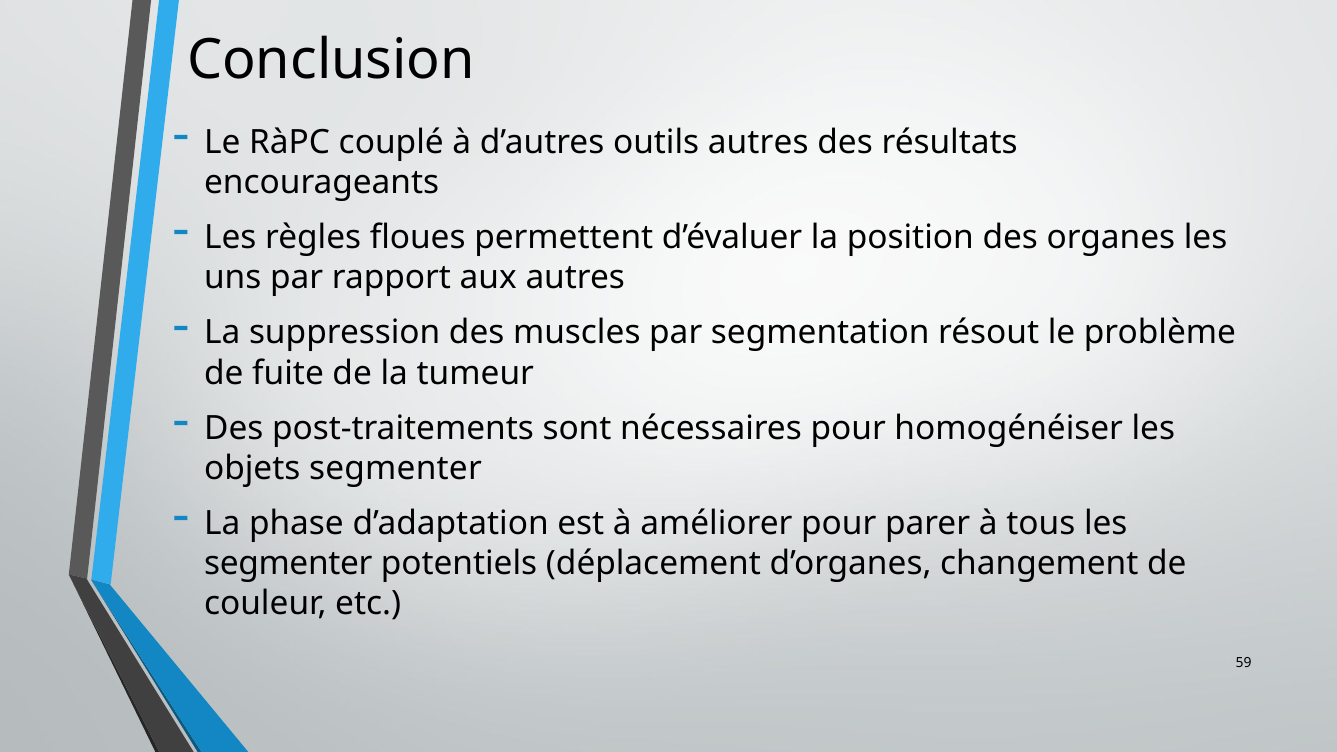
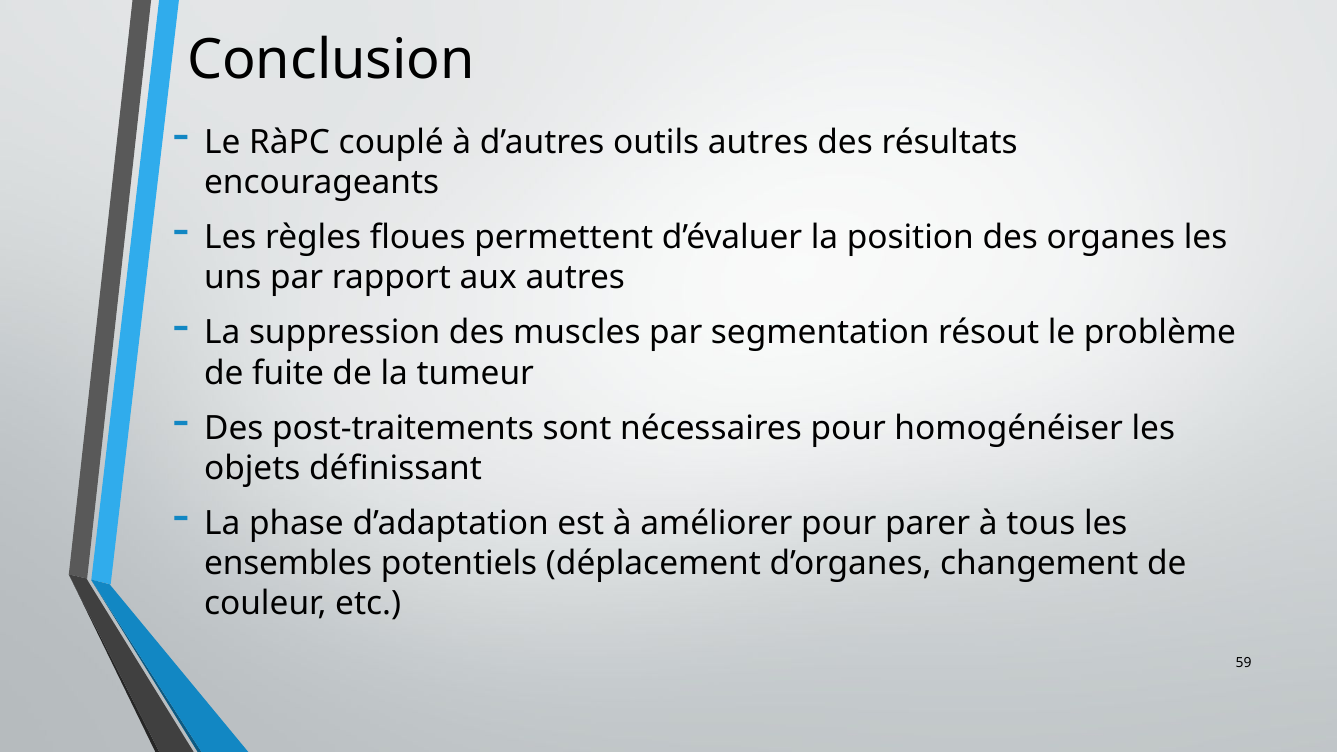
objets segmenter: segmenter -> définissant (396, 468)
segmenter: segmenter -> ensembles (288, 564)
